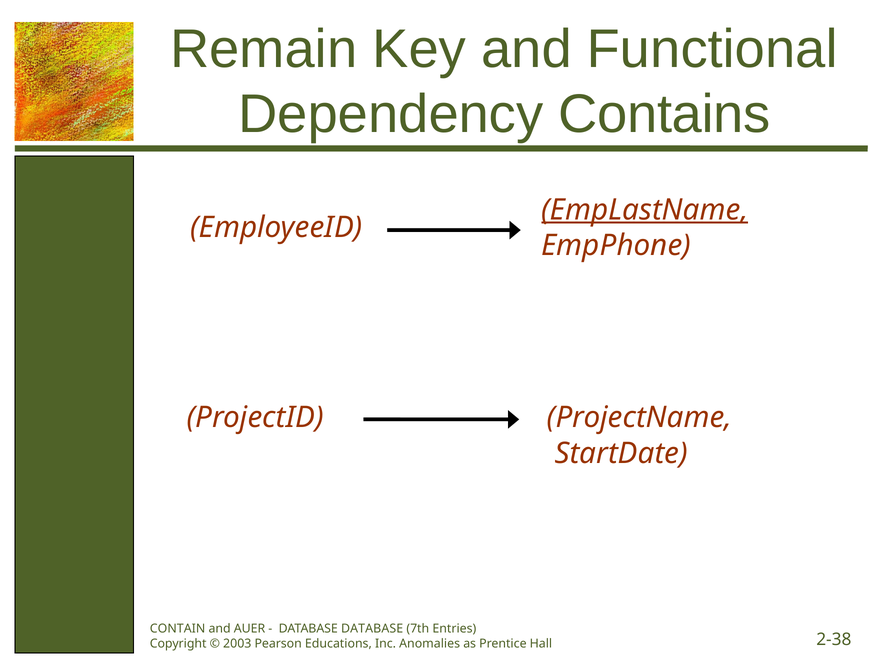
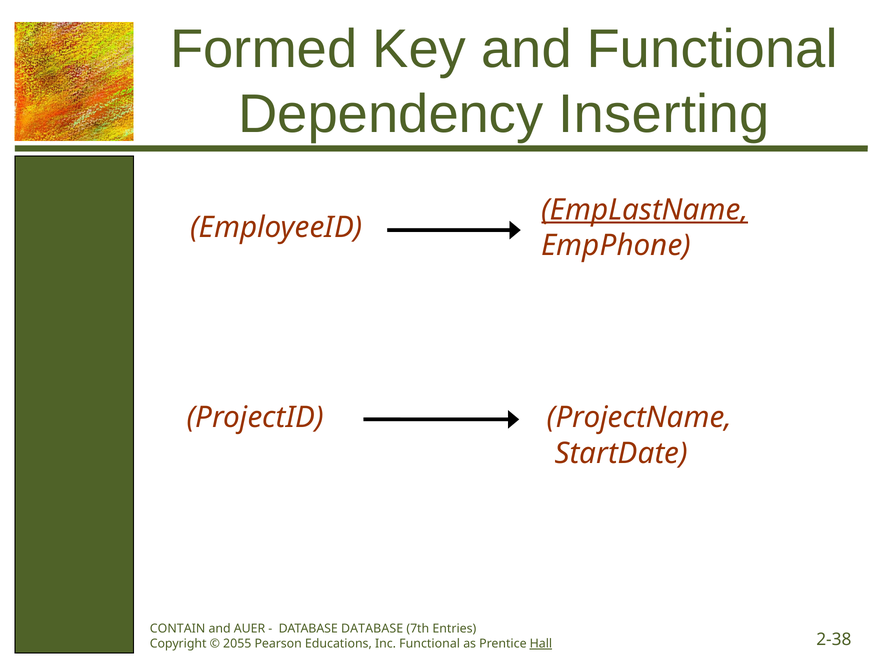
Remain: Remain -> Formed (264, 49)
Contains: Contains -> Inserting (664, 114)
2003: 2003 -> 2055 (237, 643)
Inc Anomalies: Anomalies -> Functional (430, 643)
Hall underline: none -> present (541, 643)
